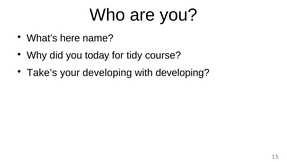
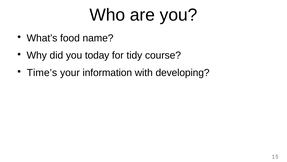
here: here -> food (70, 38)
Take’s: Take’s -> Time’s (42, 72)
your developing: developing -> information (107, 72)
